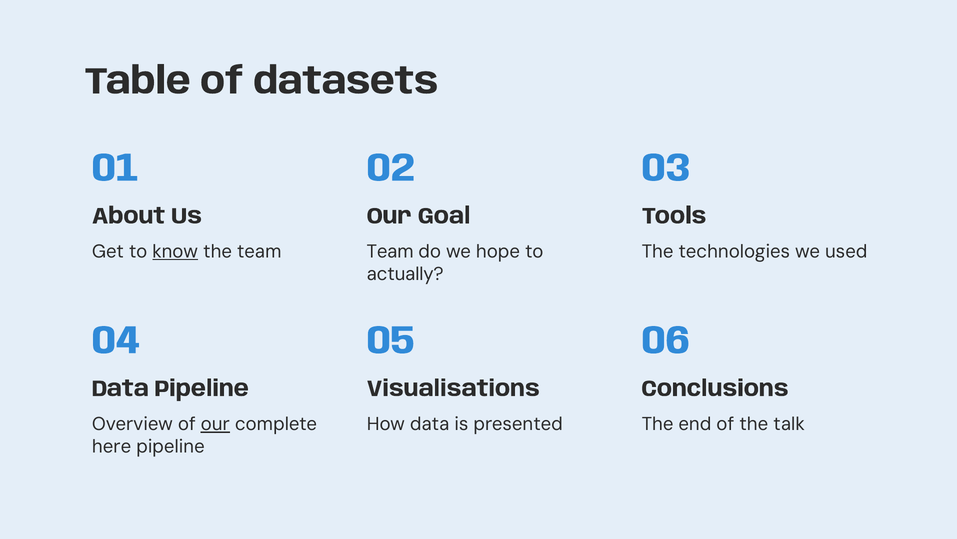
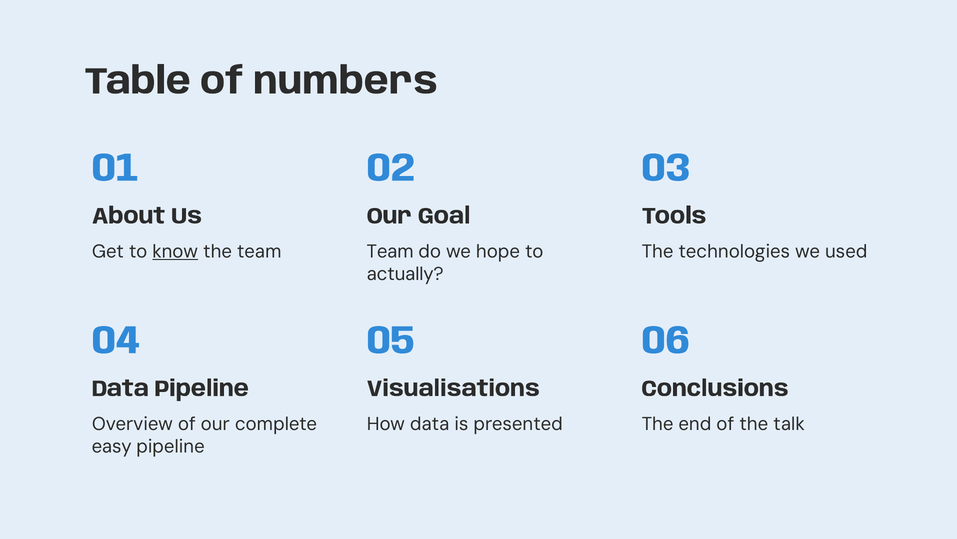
datasets: datasets -> numbers (346, 81)
our underline: present -> none (215, 424)
here: here -> easy (112, 446)
